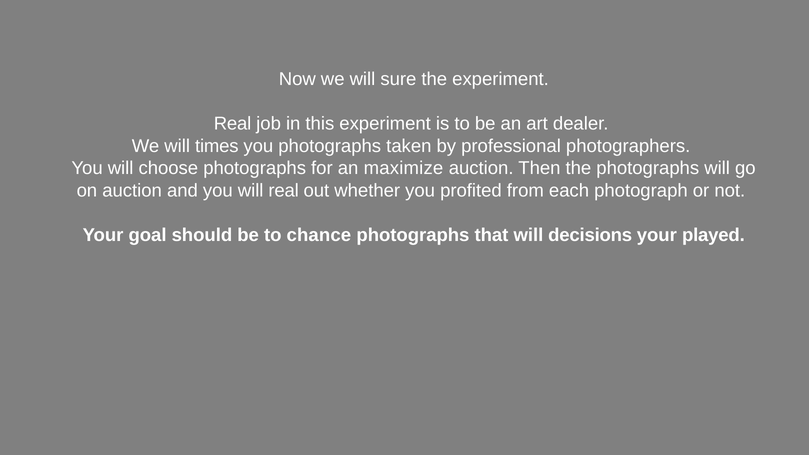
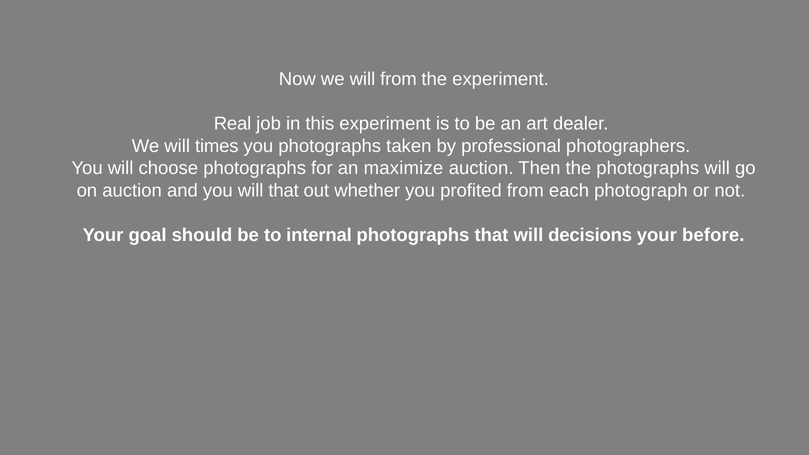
will sure: sure -> from (398, 79)
will real: real -> that (284, 190)
chance: chance -> internal (319, 235)
played: played -> before (713, 235)
